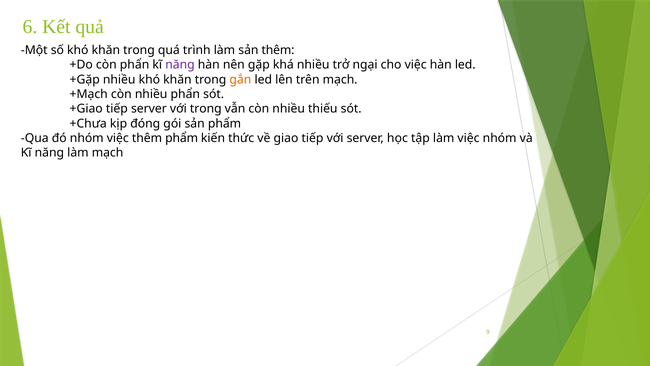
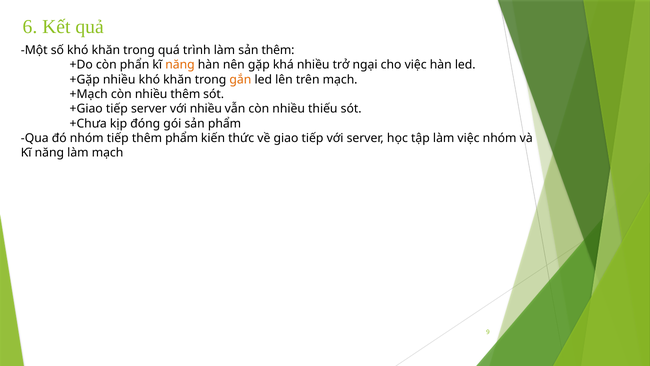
năng colour: purple -> orange (180, 65)
nhiều phẩn: phẩn -> thêm (185, 94)
với trong: trong -> nhiều (206, 109)
nhóm việc: việc -> tiếp (118, 138)
